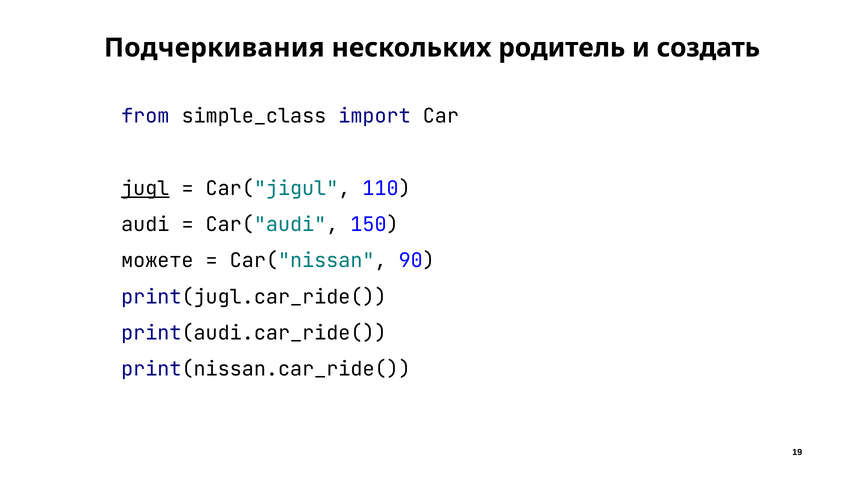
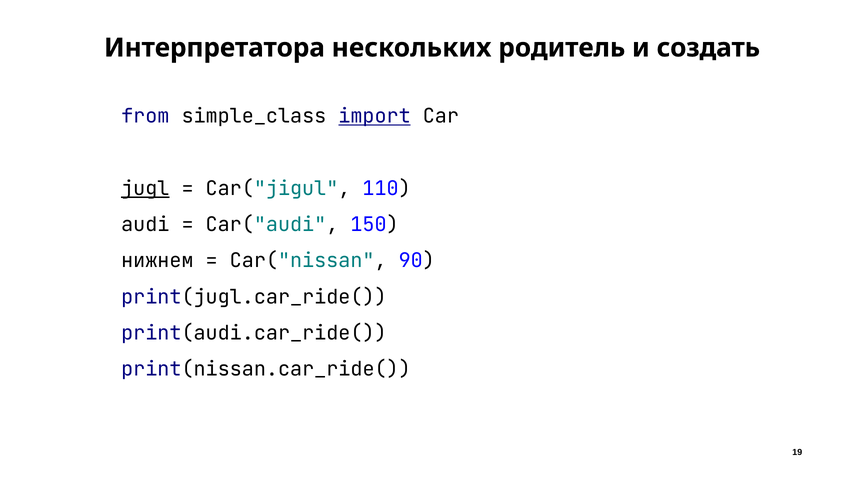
Подчеркивания: Подчеркивания -> Интерпретатора (214, 48)
import underline: none -> present (375, 116)
можете: можете -> нижнем (157, 261)
